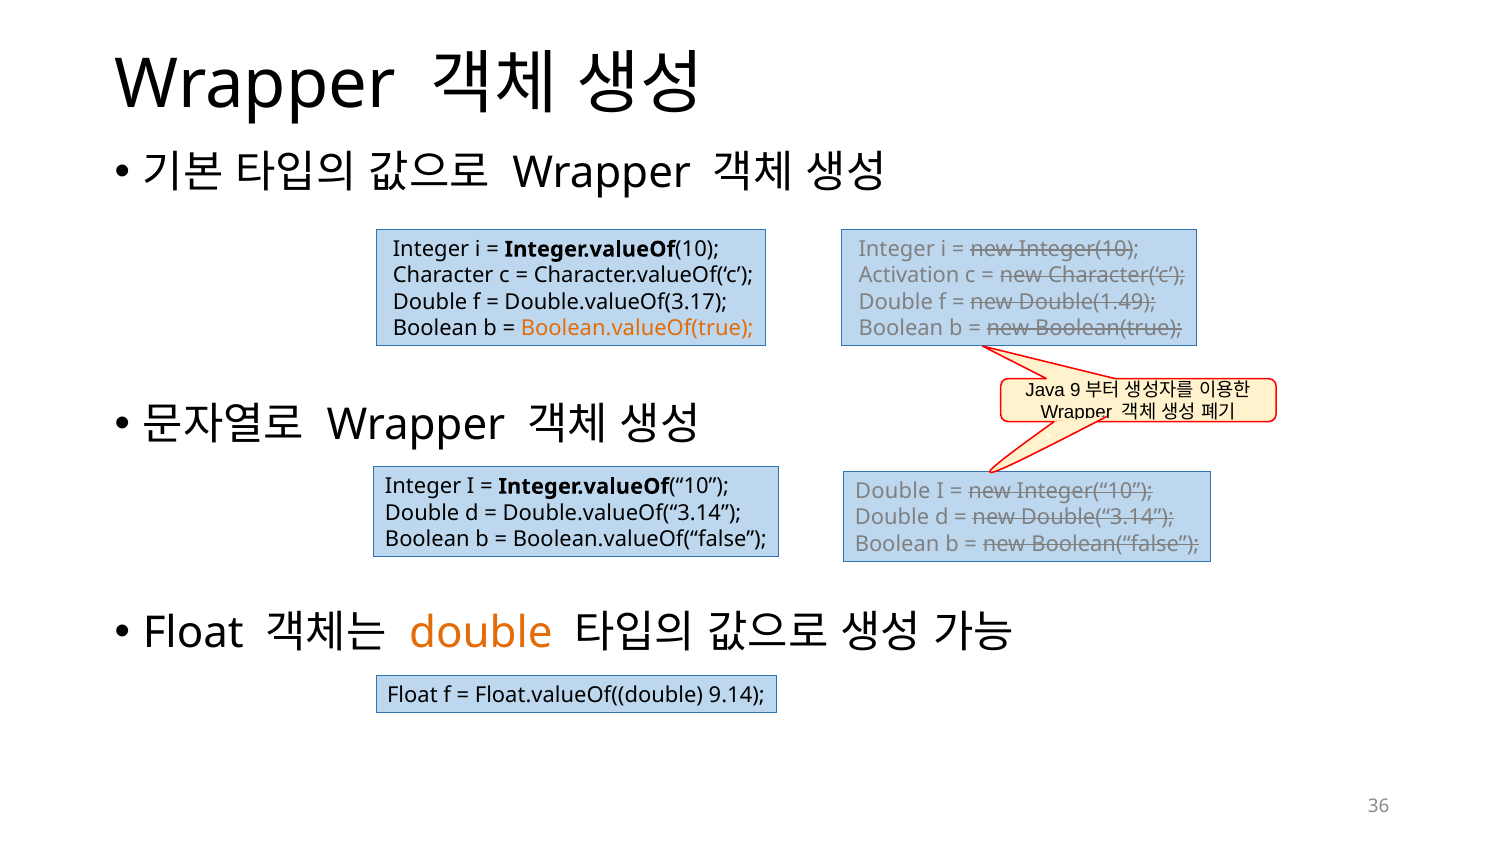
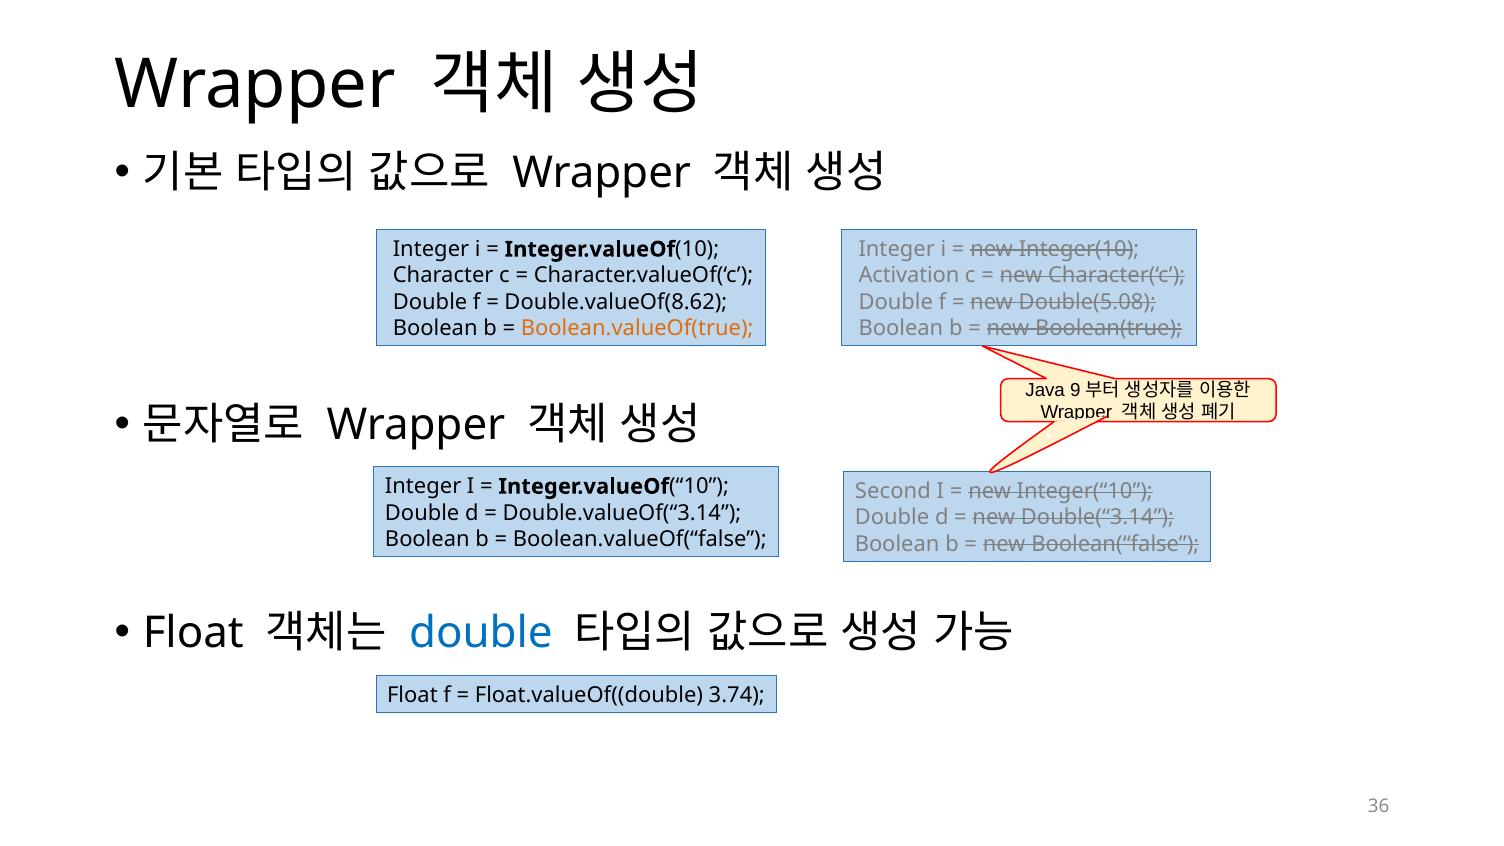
Double.valueOf(3.17: Double.valueOf(3.17 -> Double.valueOf(8.62 (616, 302)
Double(1.49: Double(1.49 -> Double(5.08 (1087, 302)
Double: Double -> Second (893, 491)
double colour: orange -> blue (481, 633)
9.14: 9.14 -> 3.74 (737, 695)
